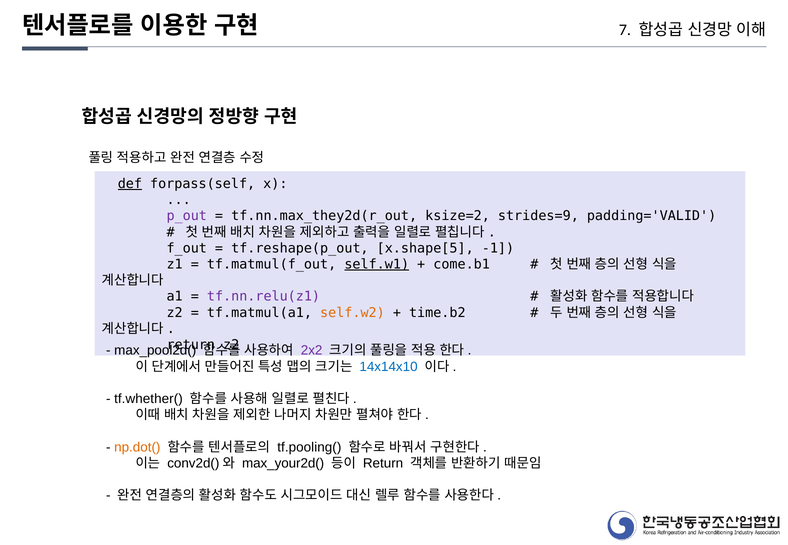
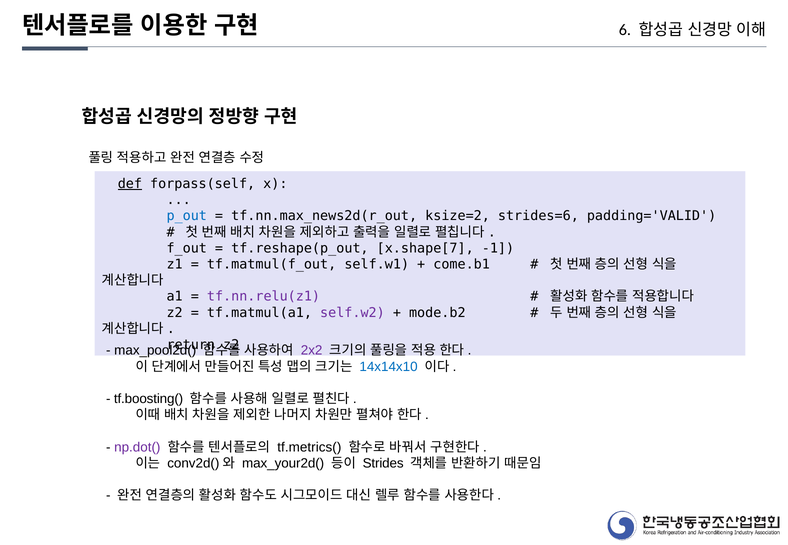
7: 7 -> 6 (625, 30)
p_out colour: purple -> blue (187, 216)
tf.nn.max_they2d(r_out: tf.nn.max_they2d(r_out -> tf.nn.max_news2d(r_out (324, 216)
strides=9: strides=9 -> strides=6 (538, 216)
x.shape[5: x.shape[5 -> x.shape[7 (425, 248)
self.w1 underline: present -> none (377, 265)
self.w2 colour: orange -> purple (352, 313)
time.b2: time.b2 -> mode.b2 (437, 313)
tf.whether(: tf.whether( -> tf.boosting( (149, 399)
np.dot( colour: orange -> purple (137, 448)
tf.pooling(: tf.pooling( -> tf.metrics( (309, 448)
Return: Return -> Strides (383, 464)
